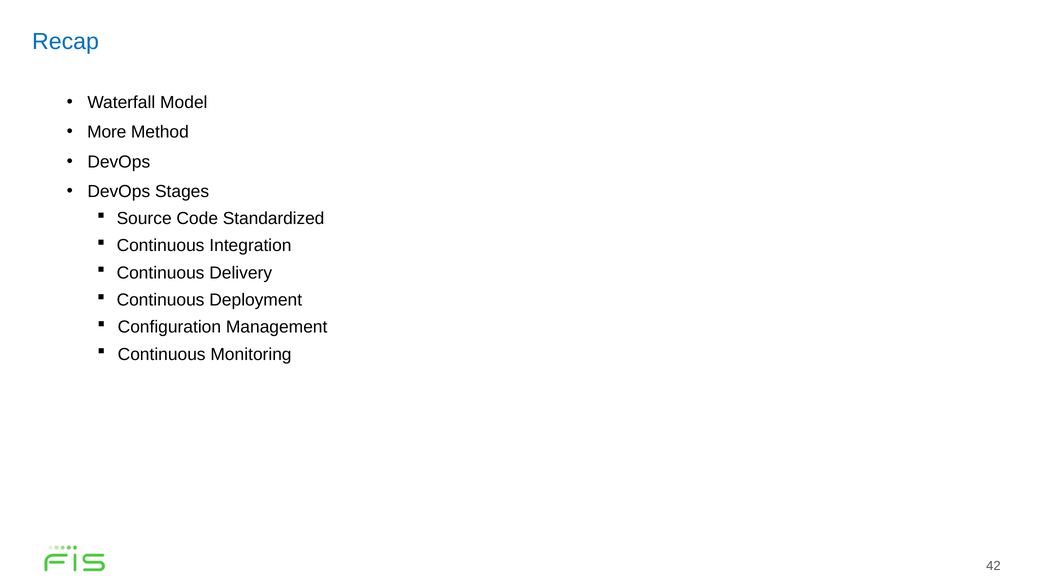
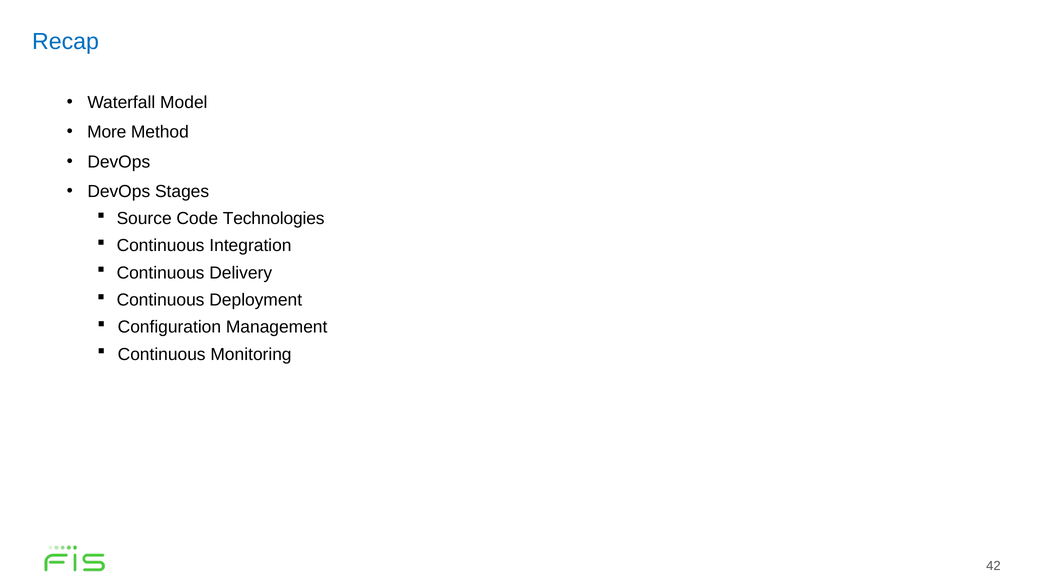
Standardized: Standardized -> Technologies (274, 219)
